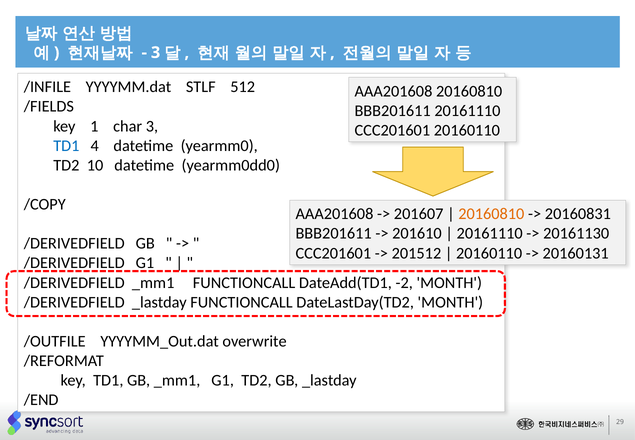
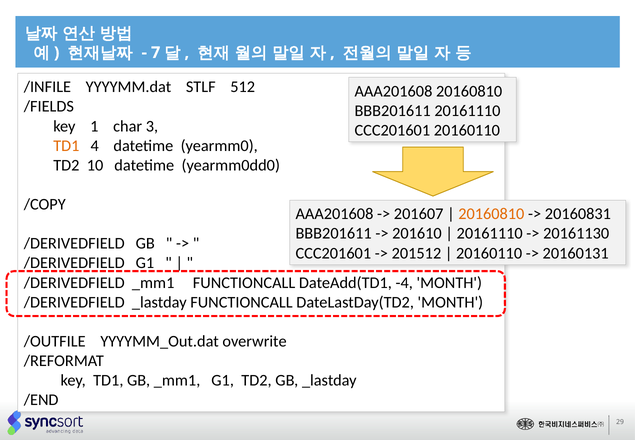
3: 3 -> 7 (156, 53)
TD1 colour: blue -> orange (66, 146)
-2: -2 -> -4 (404, 282)
